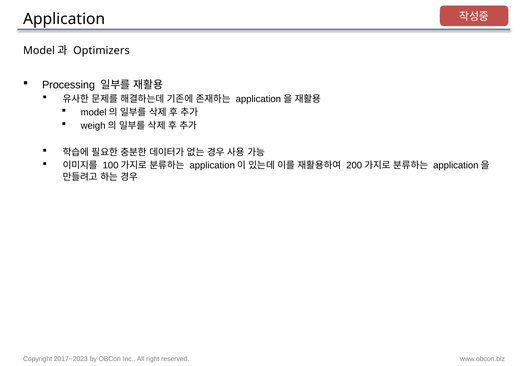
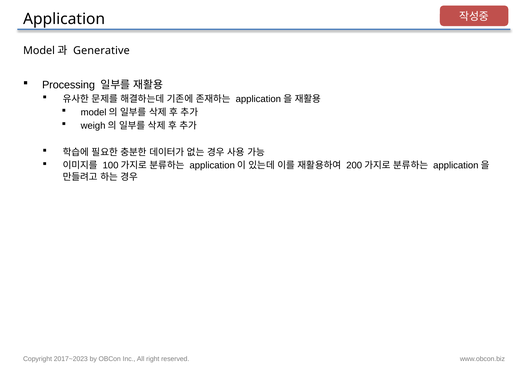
Optimizers: Optimizers -> Generative (101, 50)
